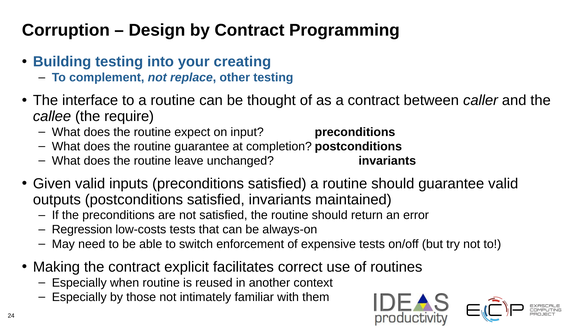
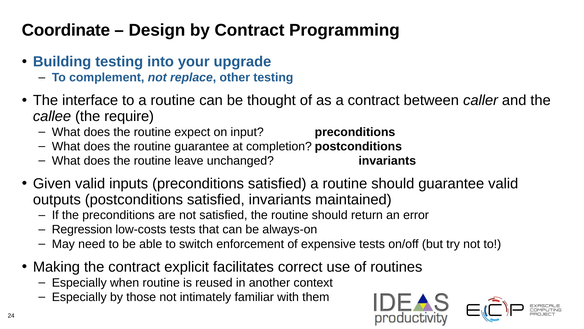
Corruption: Corruption -> Coordinate (66, 30)
creating: creating -> upgrade (242, 62)
